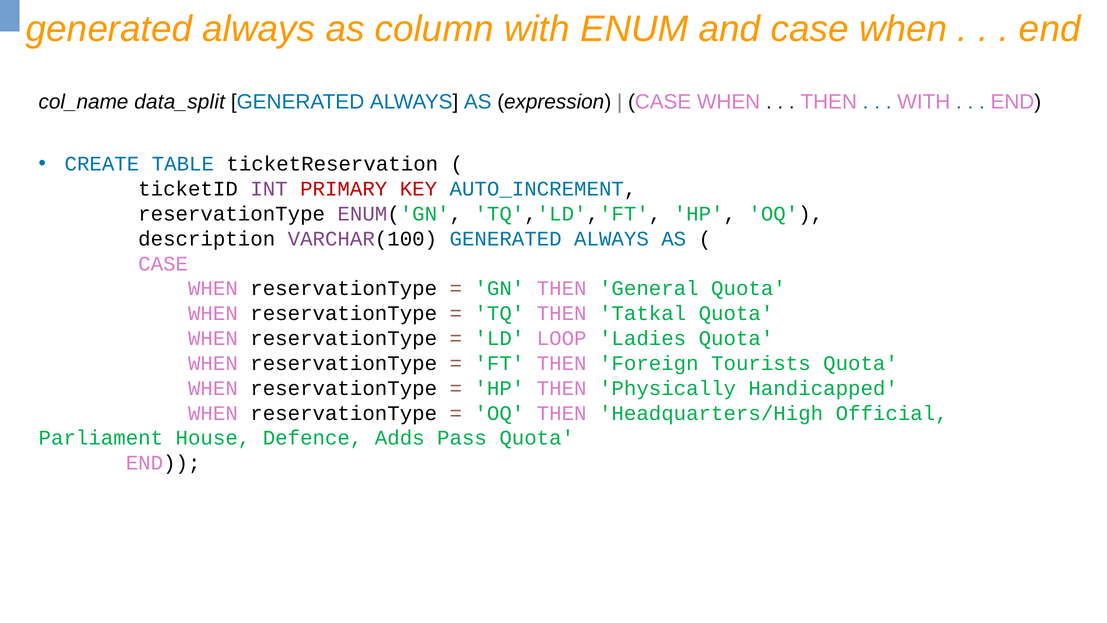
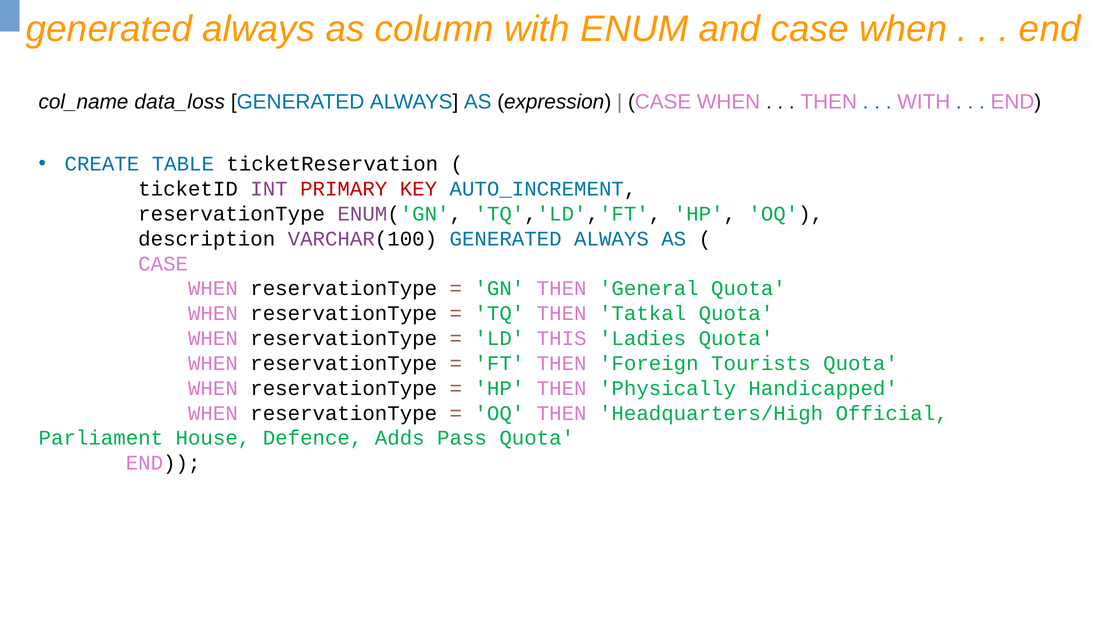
data_split: data_split -> data_loss (180, 102)
LOOP: LOOP -> THIS (562, 338)
